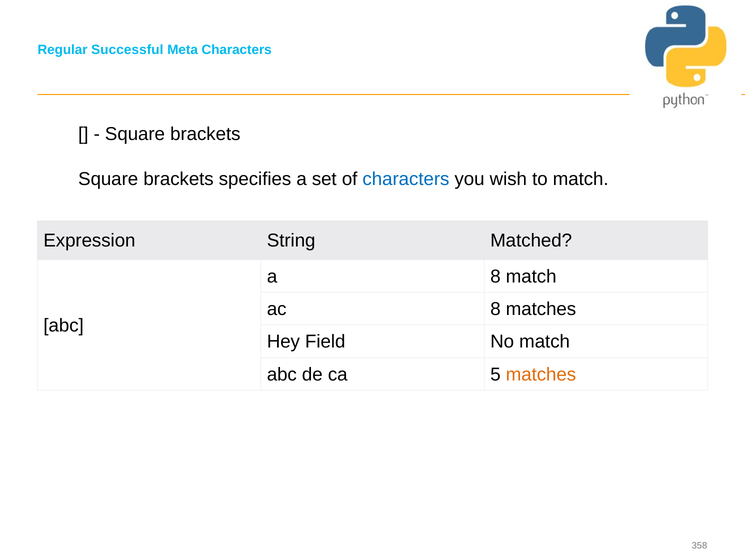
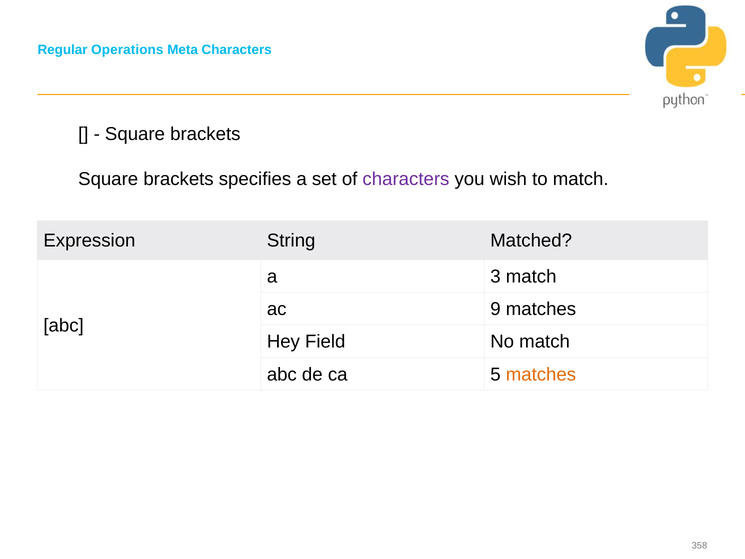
Successful: Successful -> Operations (127, 50)
characters colour: blue -> purple (406, 179)
a 8: 8 -> 3 (495, 276)
ac 8: 8 -> 9 (495, 309)
